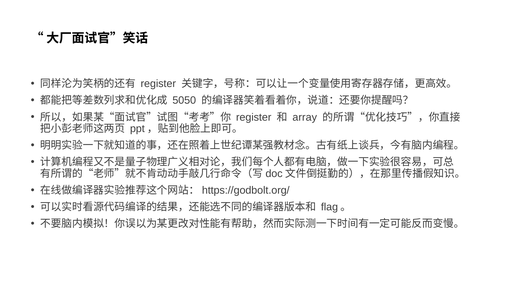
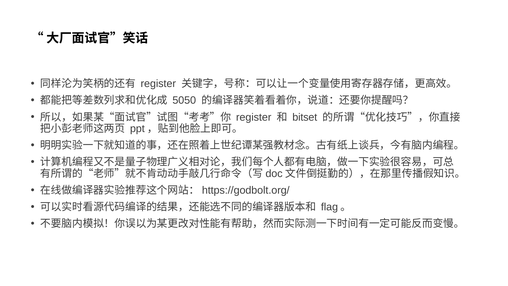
array: array -> bitset (305, 117)
